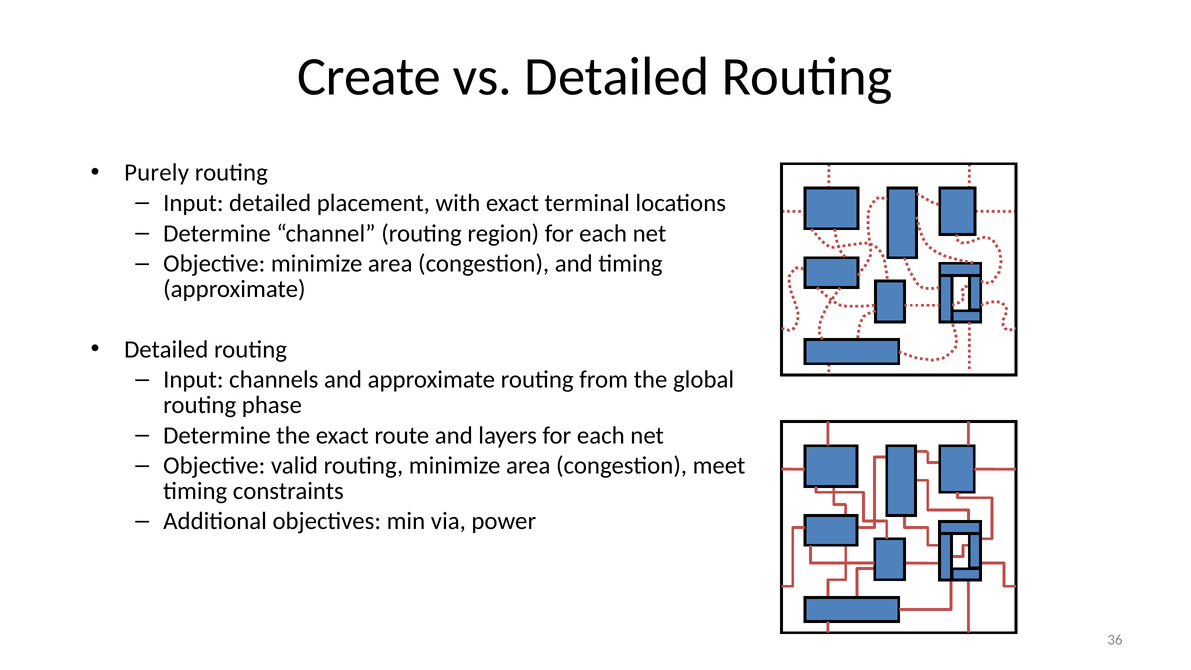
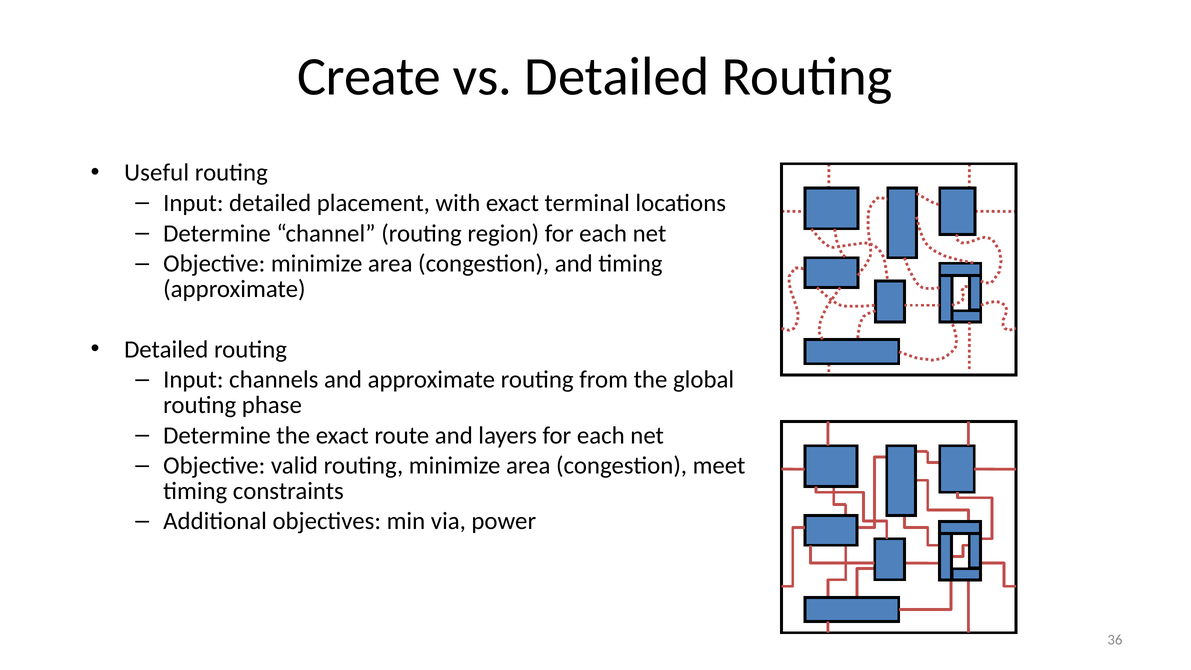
Purely: Purely -> Useful (157, 173)
